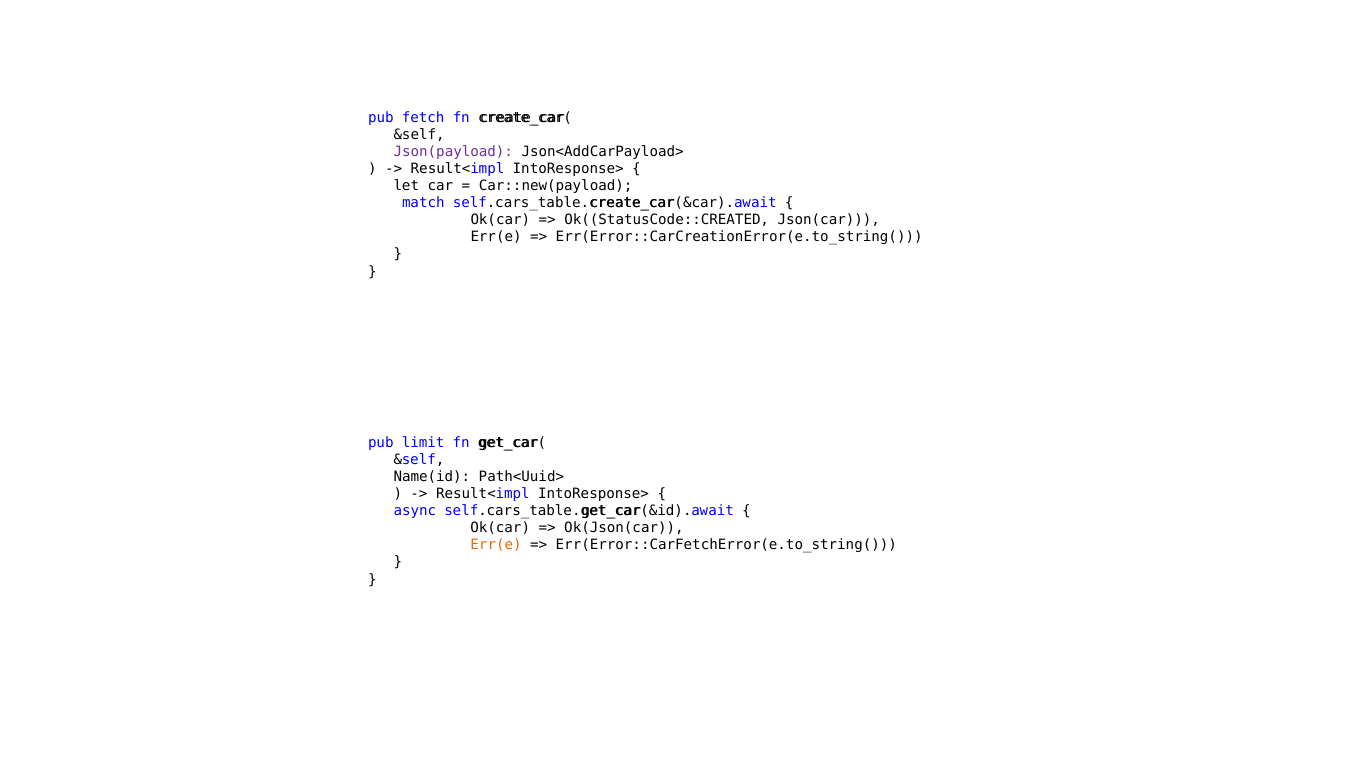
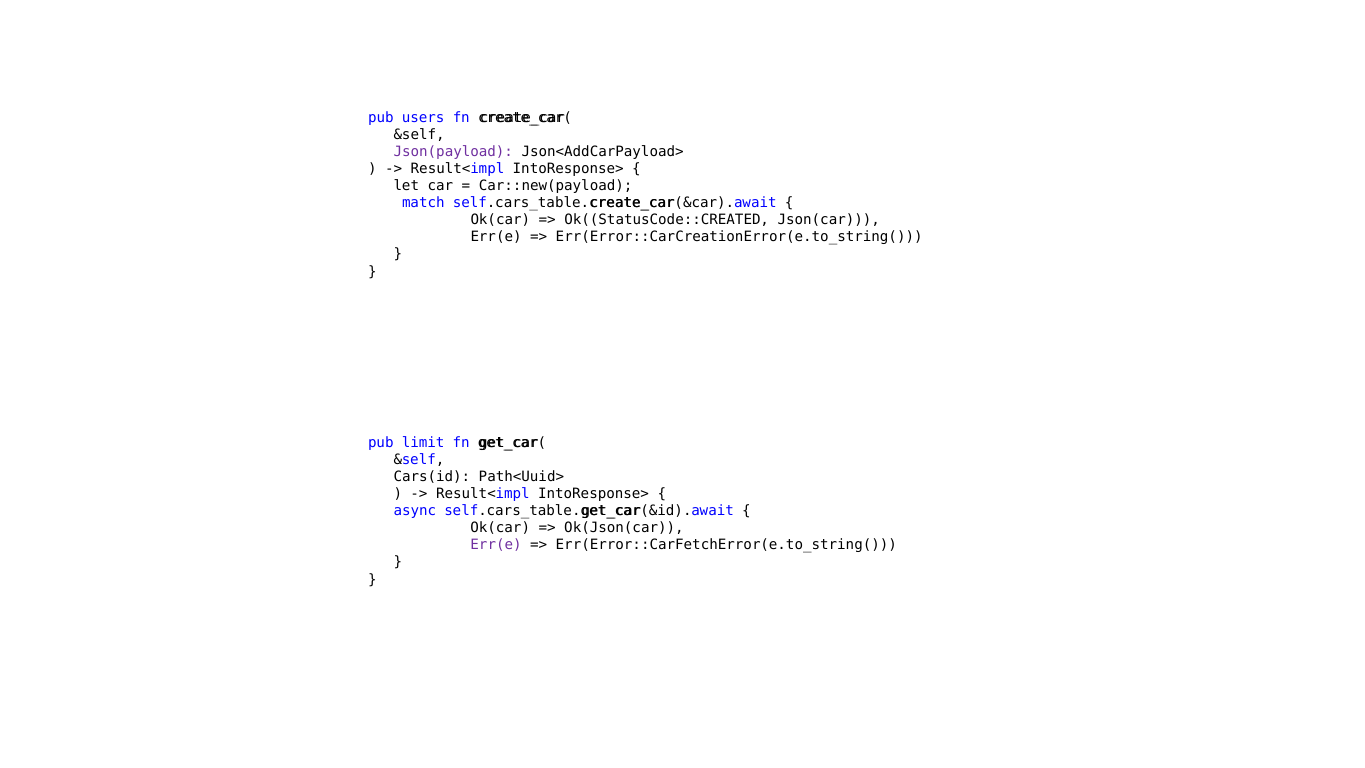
fetch: fetch -> users (423, 117)
Name(id: Name(id -> Cars(id (432, 477)
Err(e colour: orange -> purple (496, 545)
